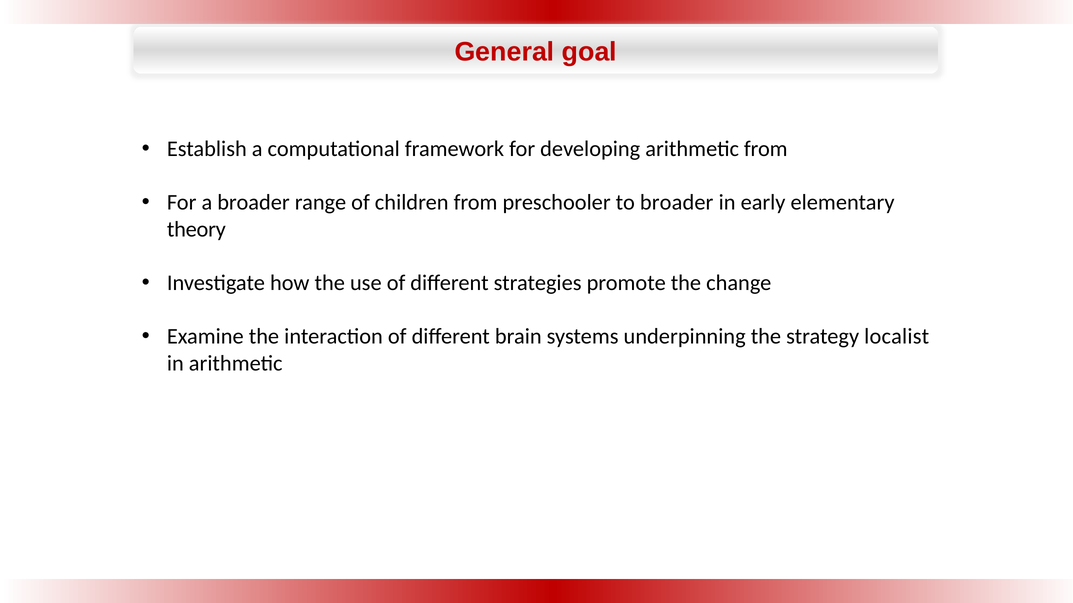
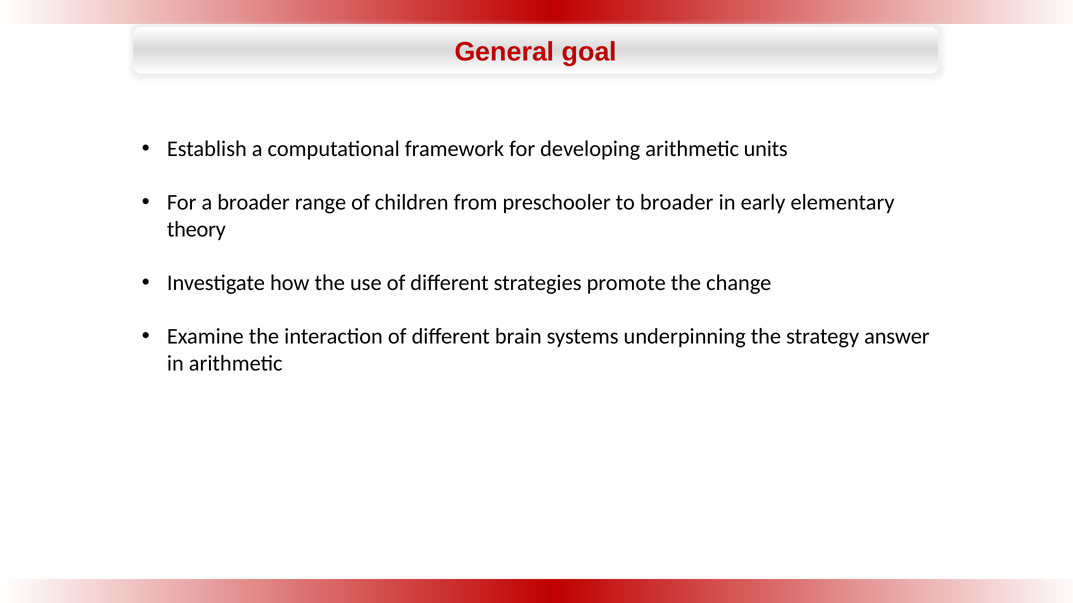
arithmetic from: from -> units (766, 149)
localist: localist -> answer (897, 337)
